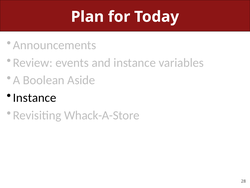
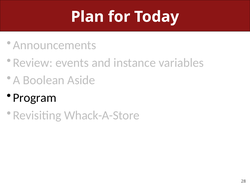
Instance: Instance -> Program (35, 98)
